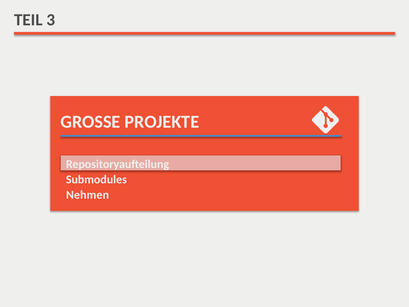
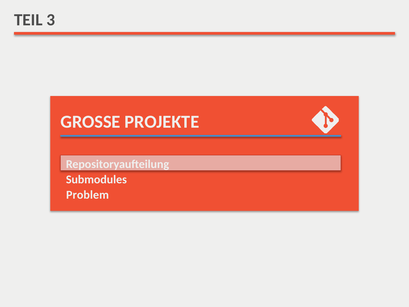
Nehmen: Nehmen -> Problem (88, 195)
